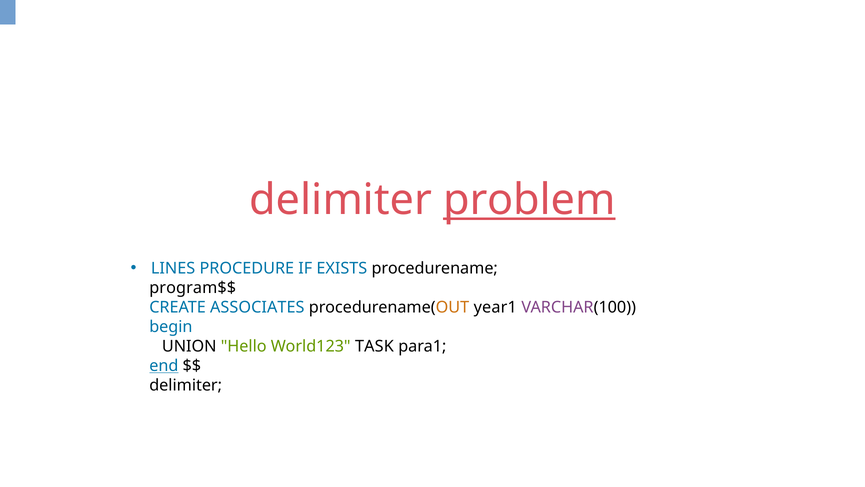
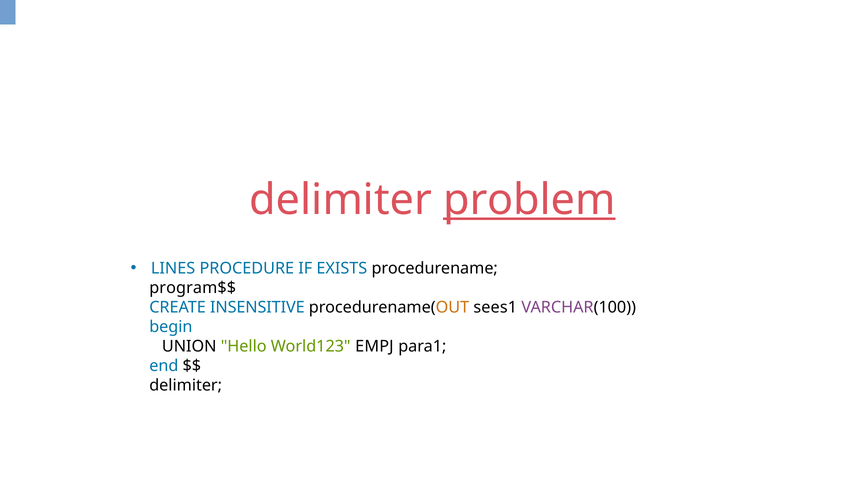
ASSOCIATES: ASSOCIATES -> INSENSITIVE (257, 307)
year1: year1 -> sees1 (495, 307)
TASK: TASK -> EMPJ (374, 346)
end underline: present -> none (164, 365)
